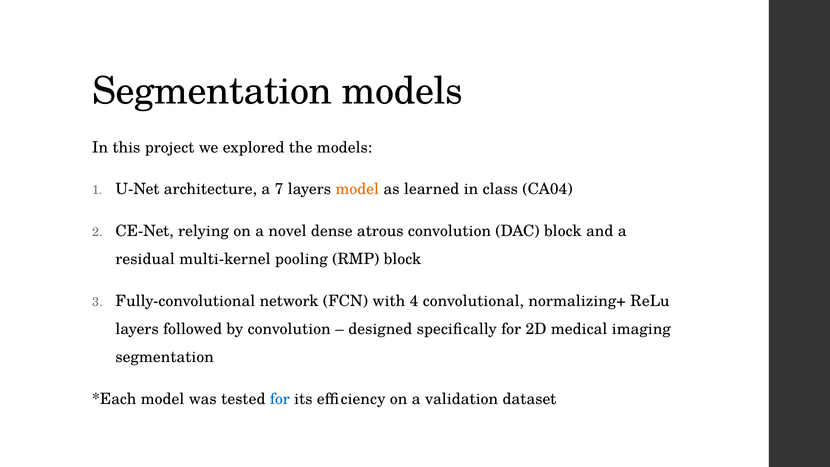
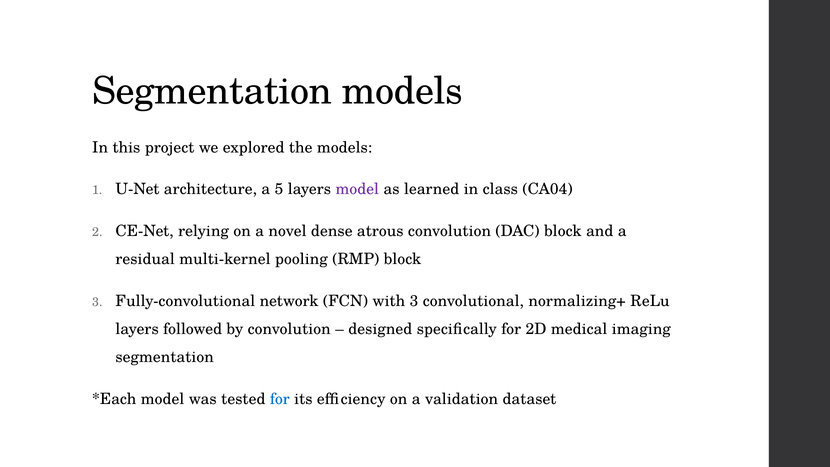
7: 7 -> 5 (279, 189)
model colour: orange -> purple (357, 189)
with 4: 4 -> 3 (414, 301)
